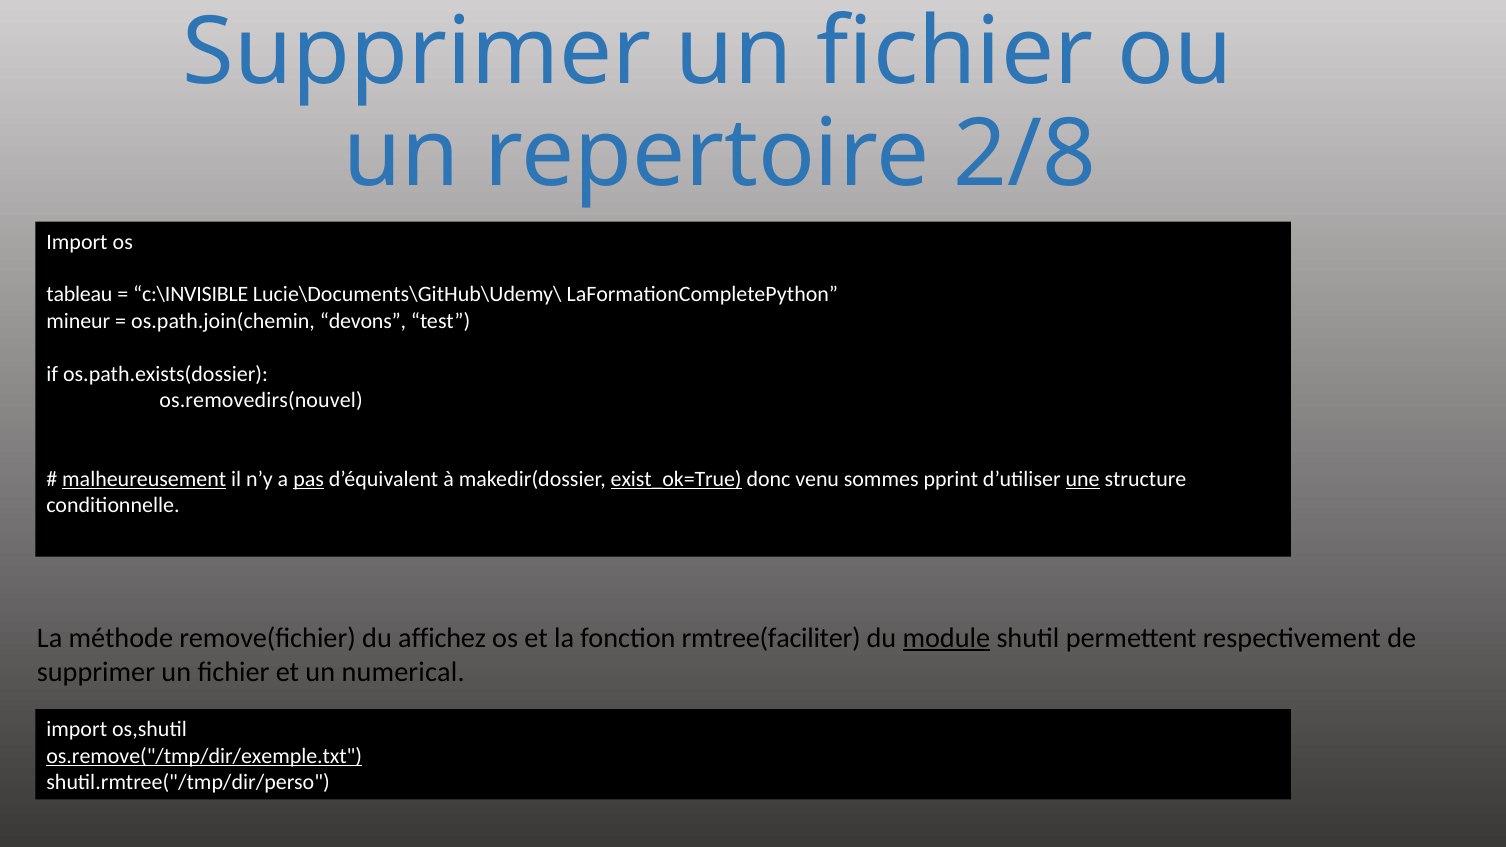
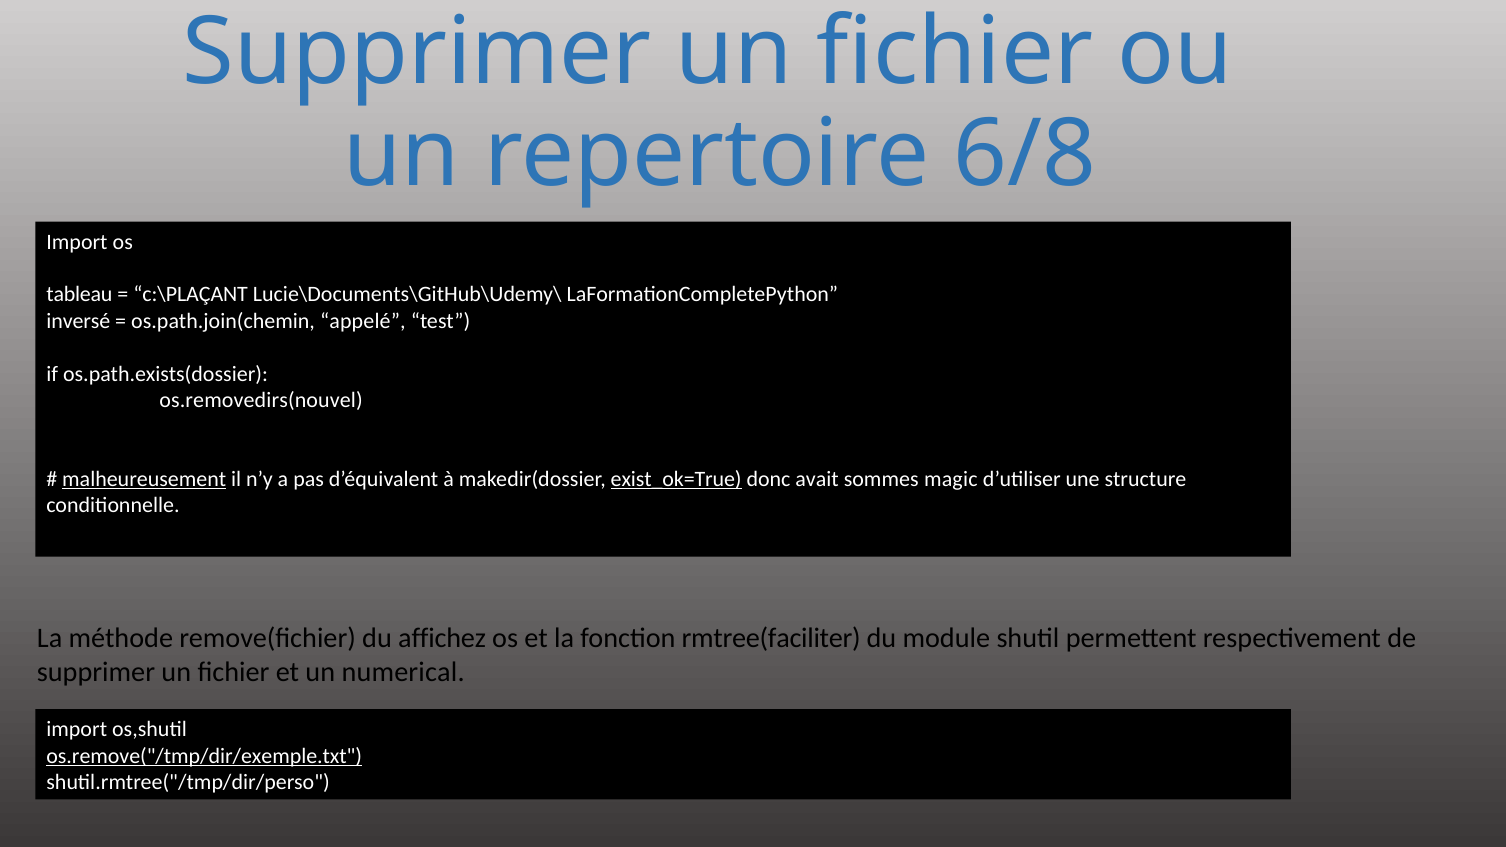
2/8: 2/8 -> 6/8 (1025, 154)
c:\INVISIBLE: c:\INVISIBLE -> c:\PLAÇANT (191, 295)
mineur: mineur -> inversé (78, 321)
devons: devons -> appelé (363, 321)
pas underline: present -> none (309, 479)
venu: venu -> avait (817, 479)
pprint: pprint -> magic (951, 479)
une underline: present -> none (1083, 479)
module underline: present -> none (946, 638)
